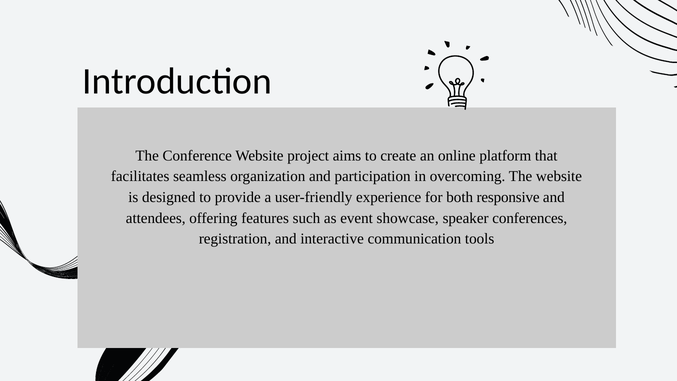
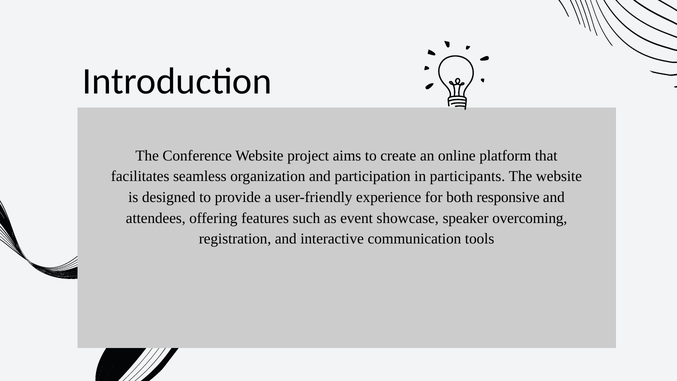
overcoming: overcoming -> participants (468, 176)
conferences: conferences -> overcoming (530, 218)
